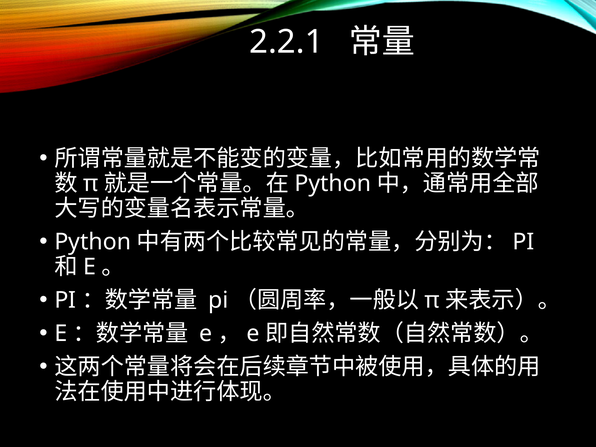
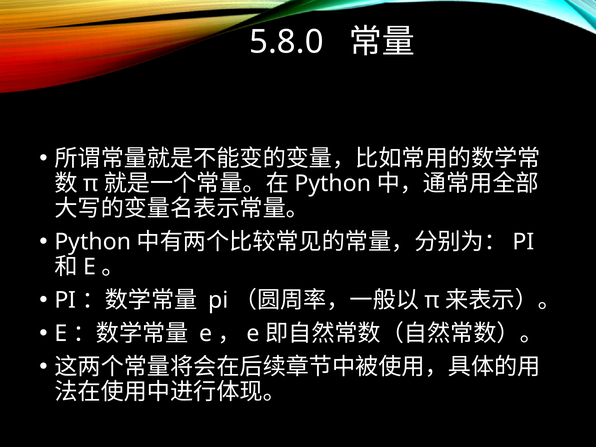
2.2.1: 2.2.1 -> 5.8.0 (286, 42)
